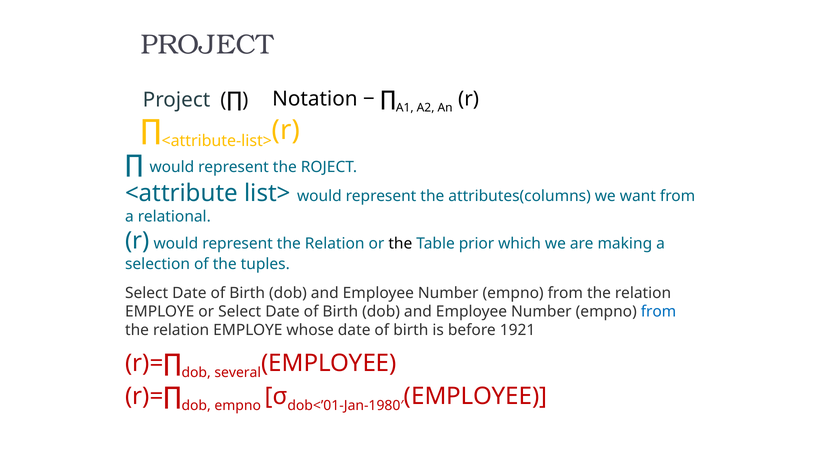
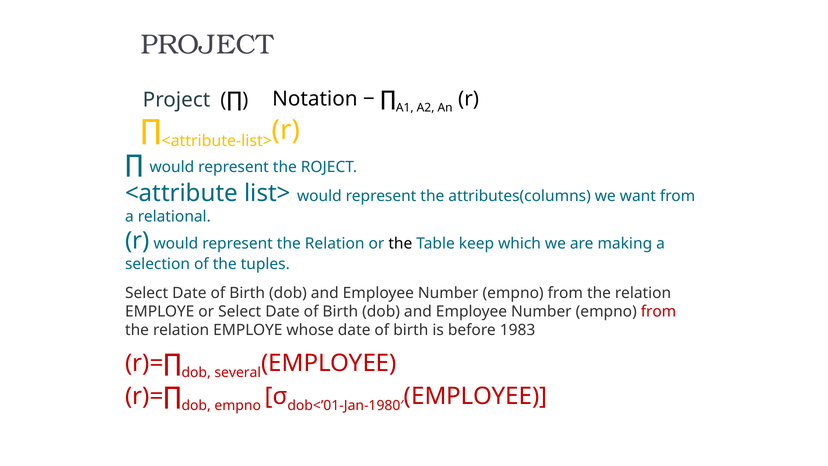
prior: prior -> keep (476, 244)
from colour: blue -> red (659, 312)
1921: 1921 -> 1983 (518, 330)
